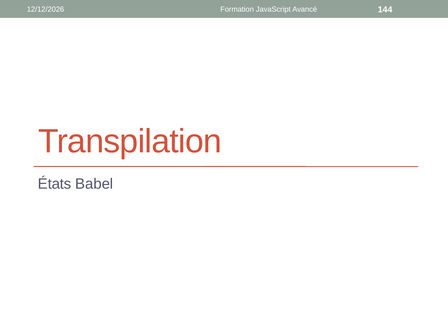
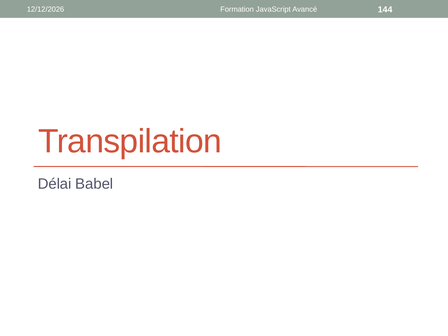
États: États -> Délai (55, 184)
